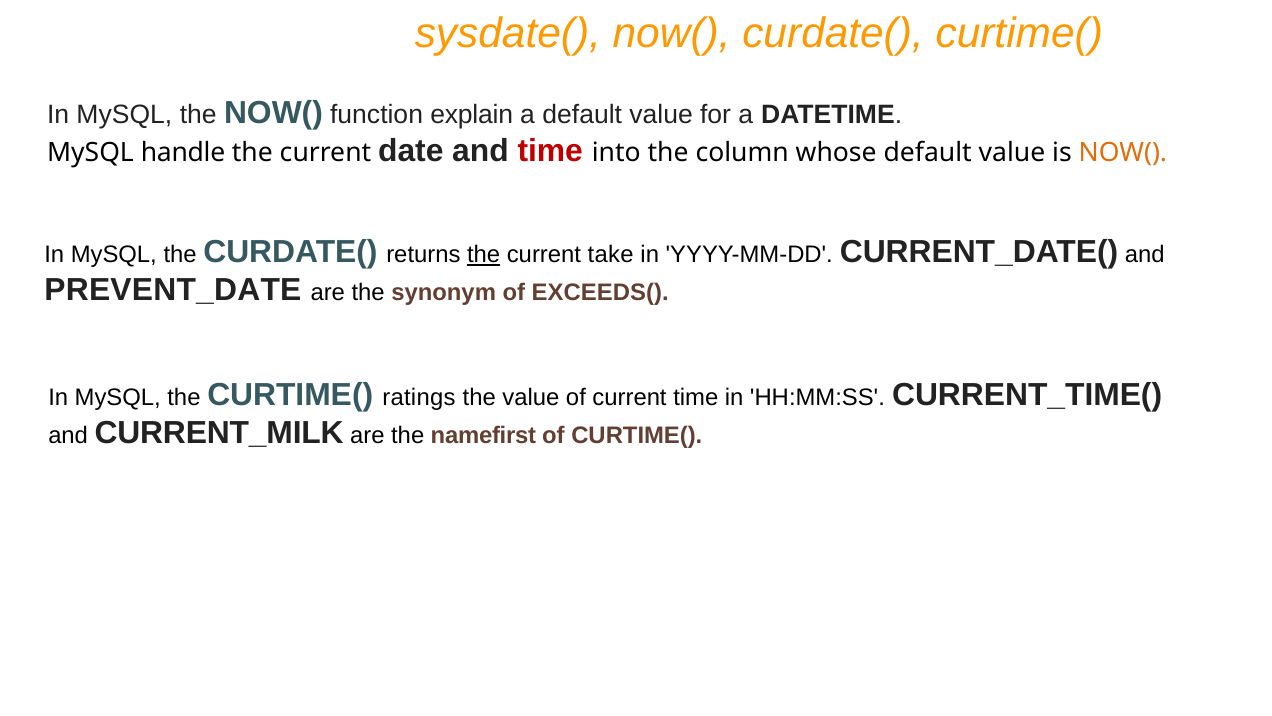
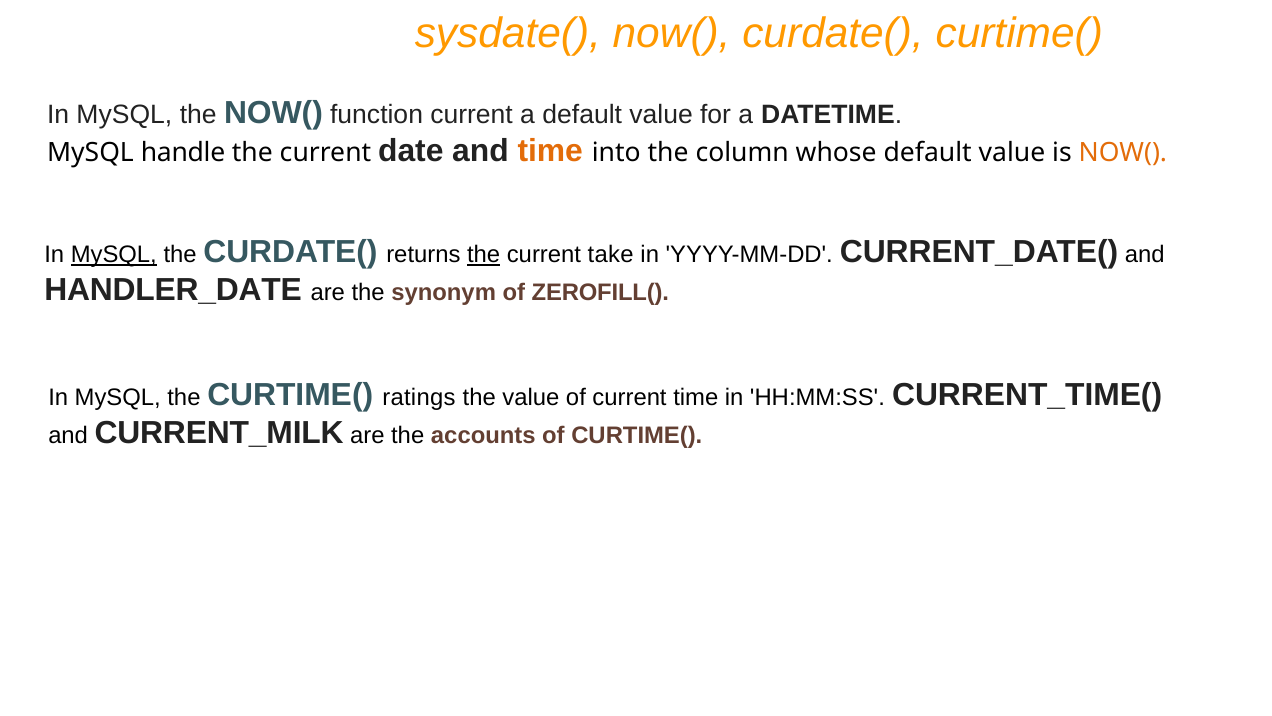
function explain: explain -> current (472, 115)
time colour: red -> orange (550, 151)
MySQL underline: none -> present (114, 255)
PREVENT_DATE: PREVENT_DATE -> HANDLER_DATE (173, 290)
EXCEEDS(: EXCEEDS( -> ZEROFILL( (600, 293)
namefirst: namefirst -> accounts (483, 435)
